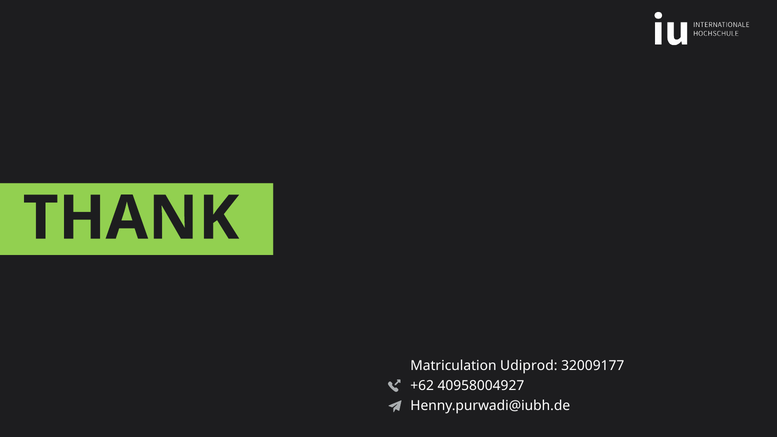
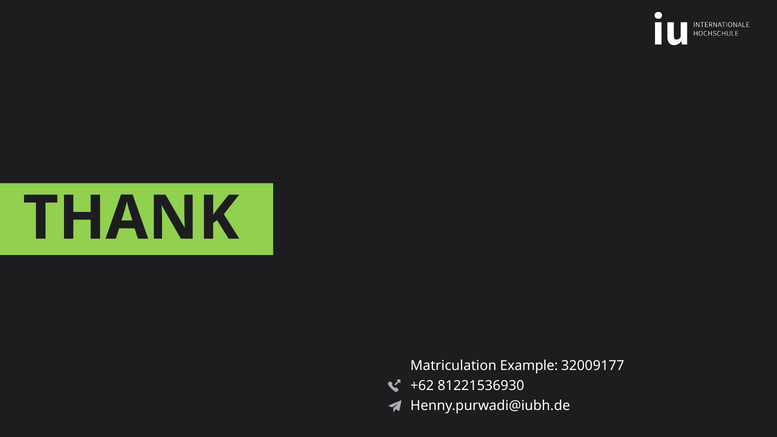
Udiprod: Udiprod -> Example (529, 366)
40958004927: 40958004927 -> 81221536930 (481, 386)
